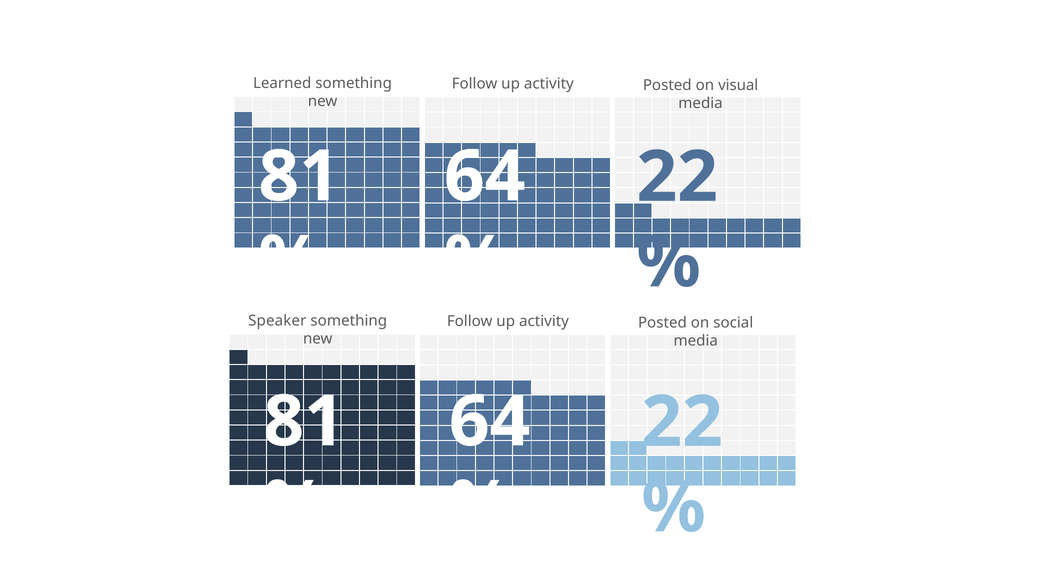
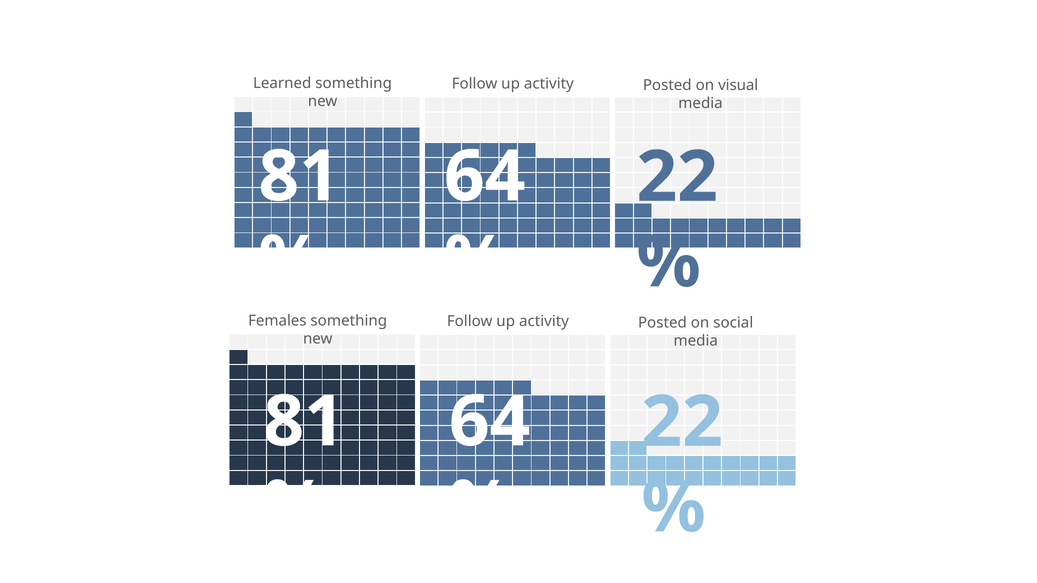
Speaker: Speaker -> Females (277, 321)
